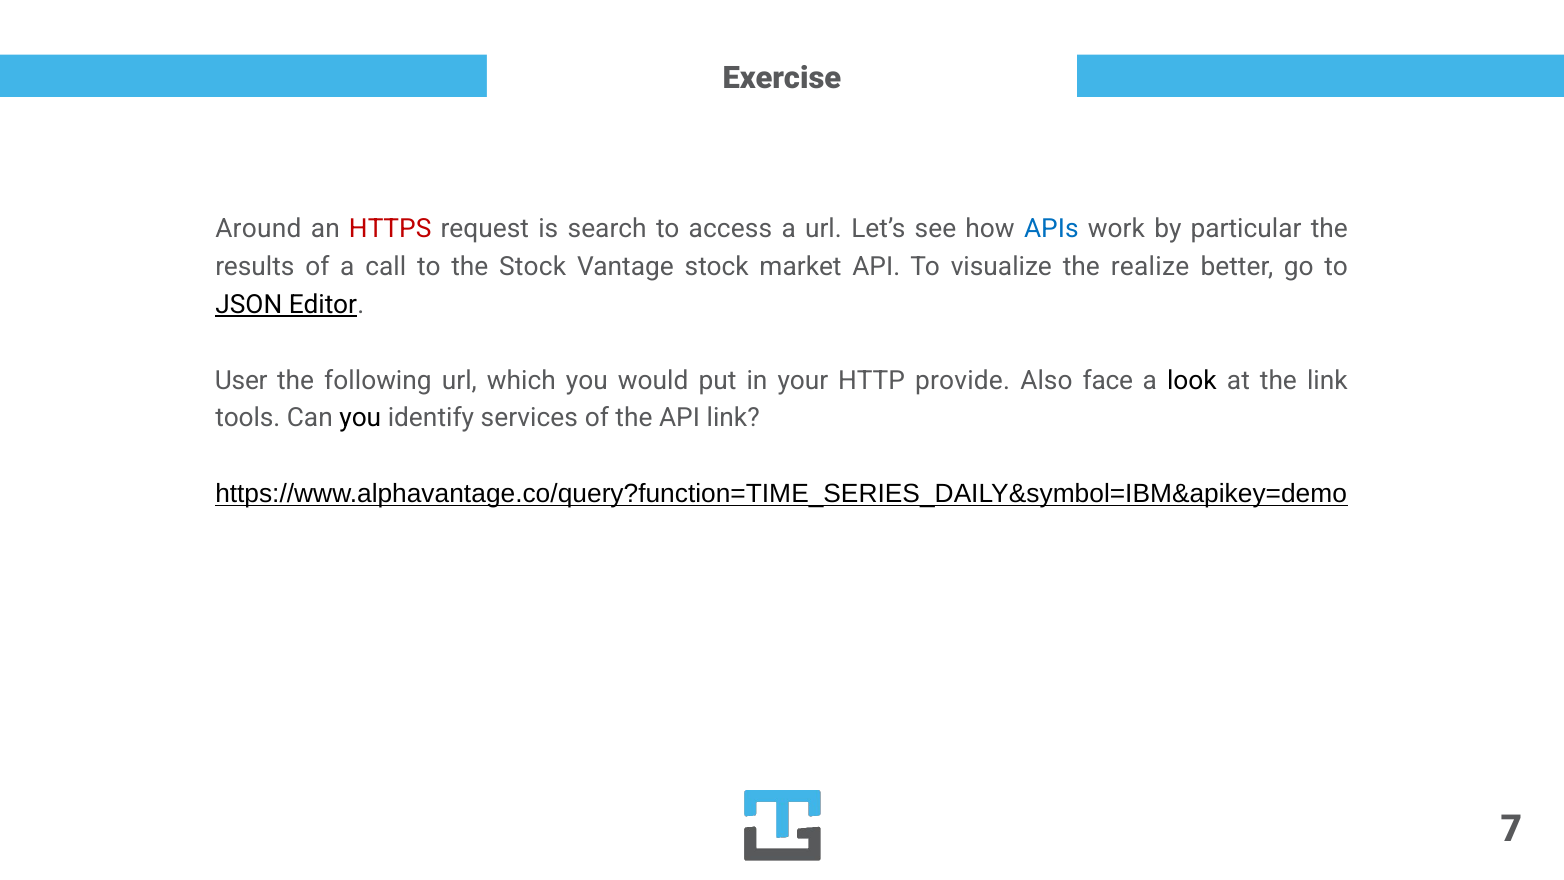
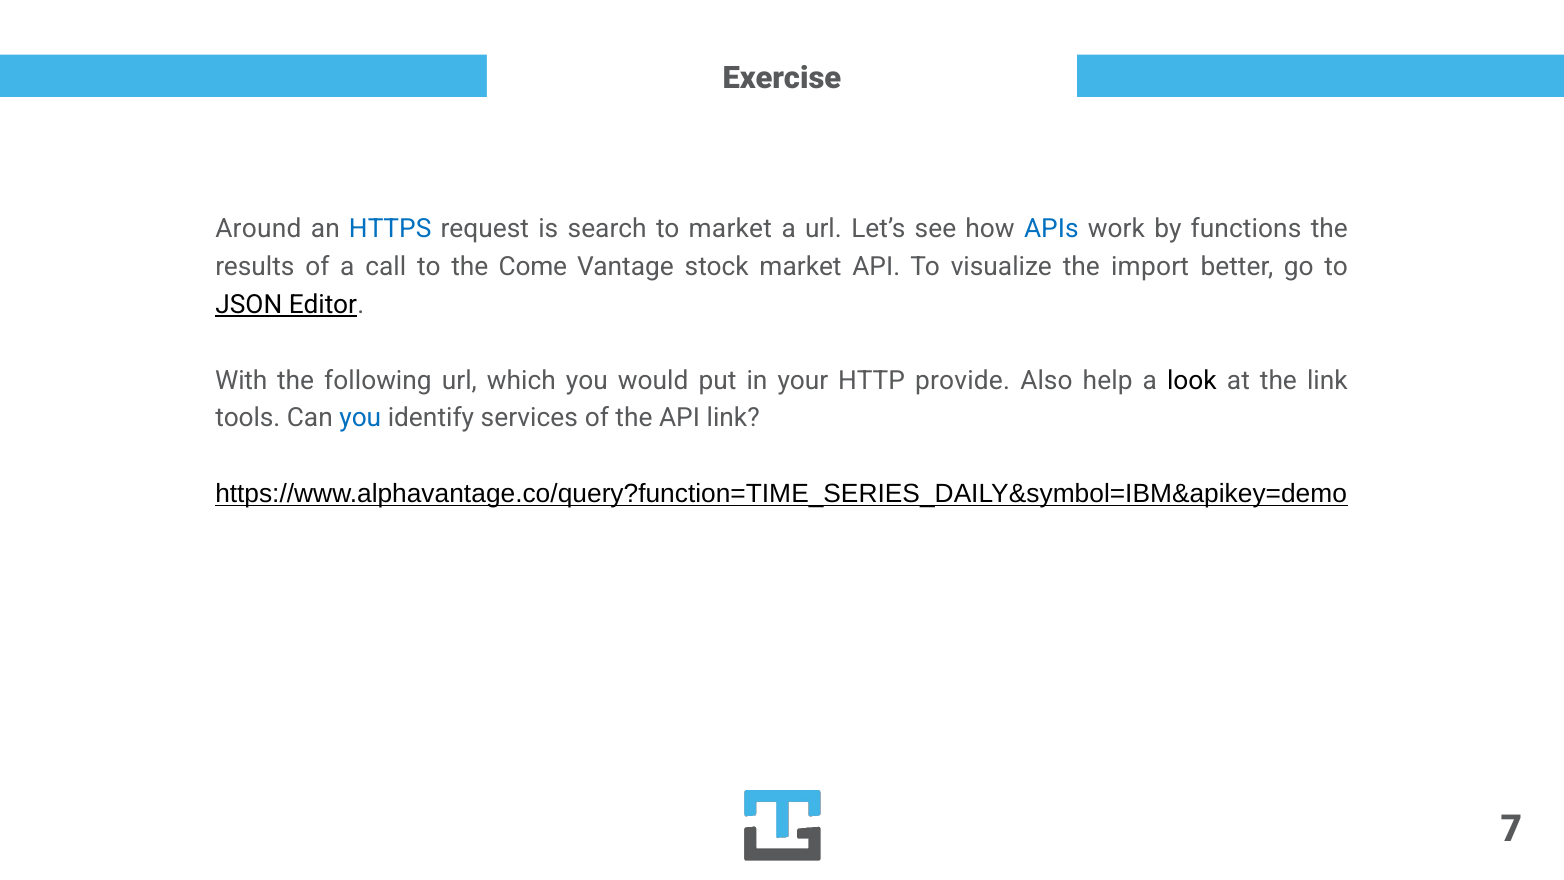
HTTPS colour: red -> blue (390, 229)
to access: access -> market (730, 229)
particular: particular -> functions (1246, 229)
the Stock: Stock -> Come (533, 267)
realize: realize -> import (1150, 267)
User: User -> With (241, 380)
face: face -> help (1108, 380)
you colour: black -> blue (360, 418)
